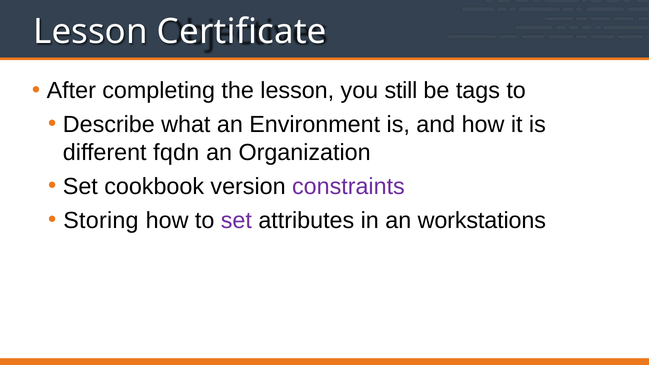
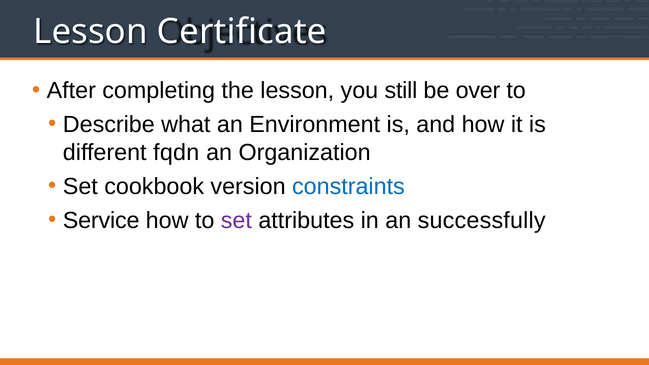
tags: tags -> over (478, 91)
constraints colour: purple -> blue (348, 186)
Storing: Storing -> Service (101, 220)
workstations: workstations -> successfully (482, 220)
